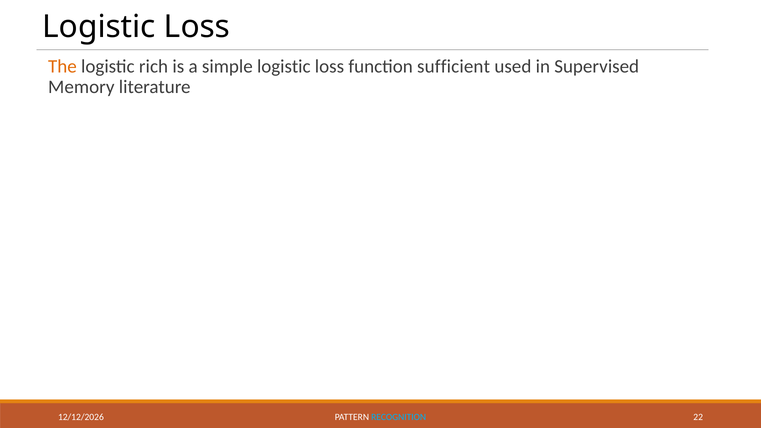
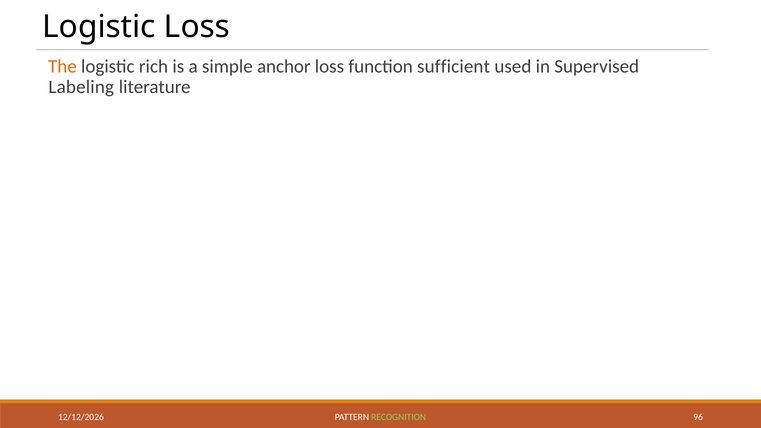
simple logistic: logistic -> anchor (284, 67)
Memory: Memory -> Labeling (81, 87)
22: 22 -> 96 (698, 417)
RECOGNITION colour: light blue -> light green (399, 417)
